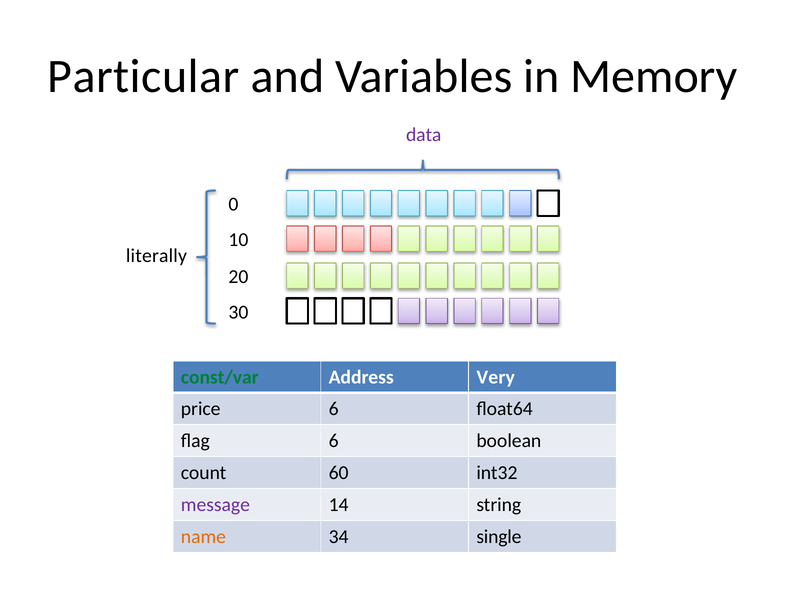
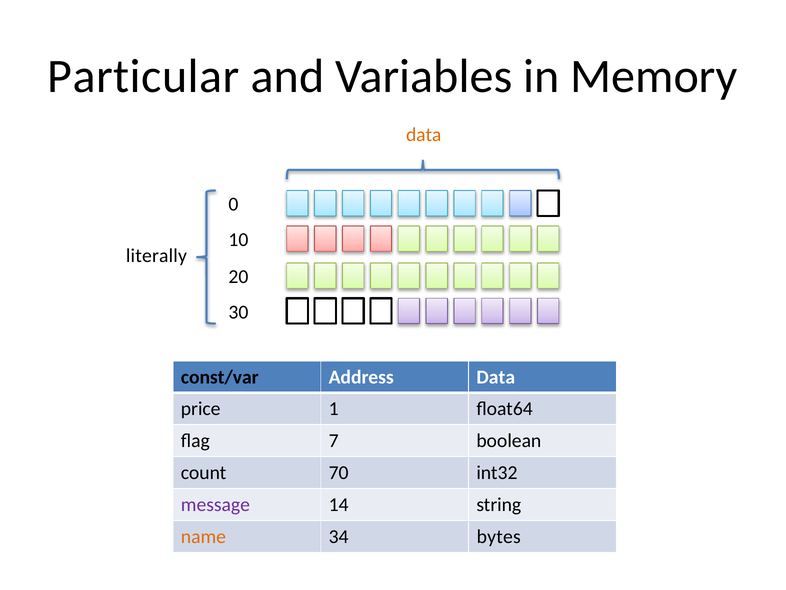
data colour: purple -> orange (424, 135)
const/var colour: green -> black (220, 377)
Address Very: Very -> Data (496, 377)
price 6: 6 -> 1 (334, 409)
flag 6: 6 -> 7 (334, 440)
60: 60 -> 70 (339, 472)
single: single -> bytes (499, 536)
